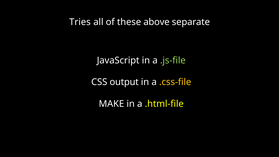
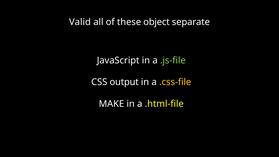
Tries: Tries -> Valid (80, 22)
above: above -> object (157, 22)
